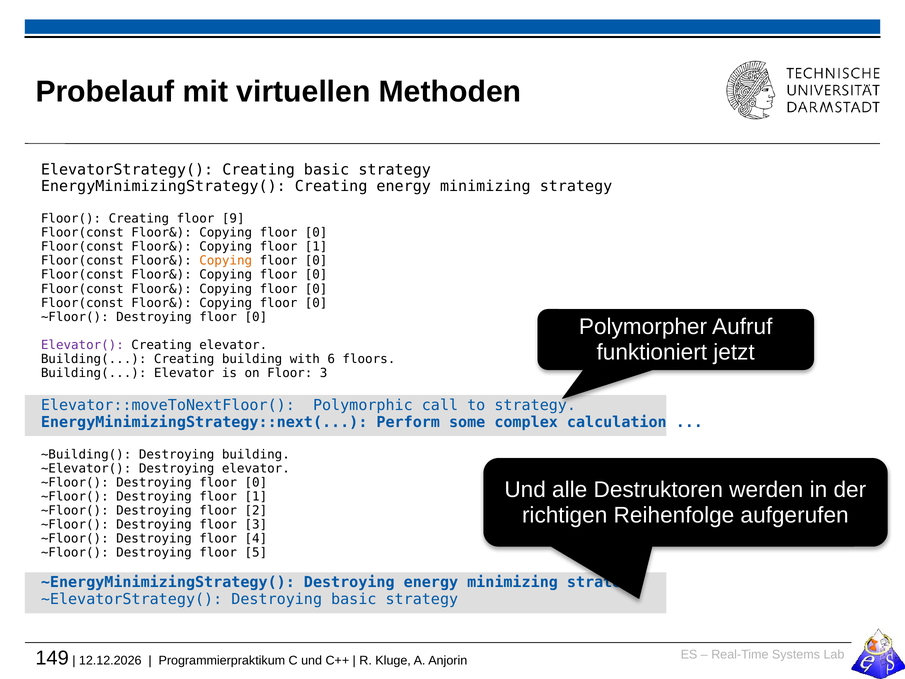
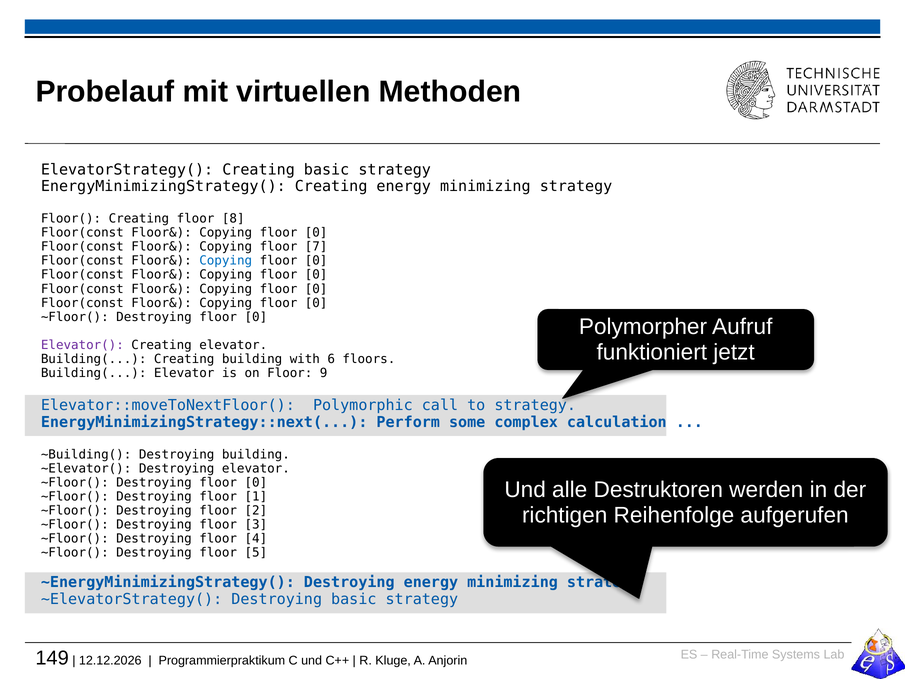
9: 9 -> 8 (233, 219)
Copying floor 1: 1 -> 7 (316, 247)
Copying colour: orange -> blue (226, 261)
on Floor 3: 3 -> 9 (324, 373)
